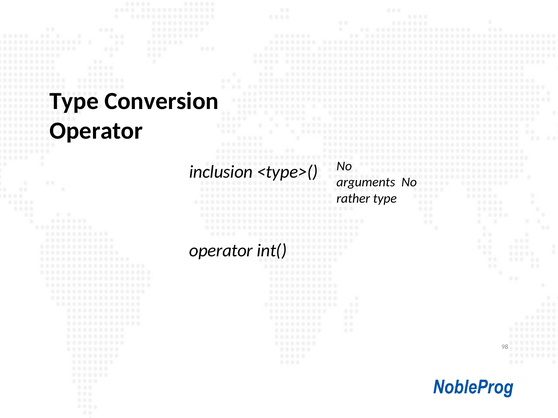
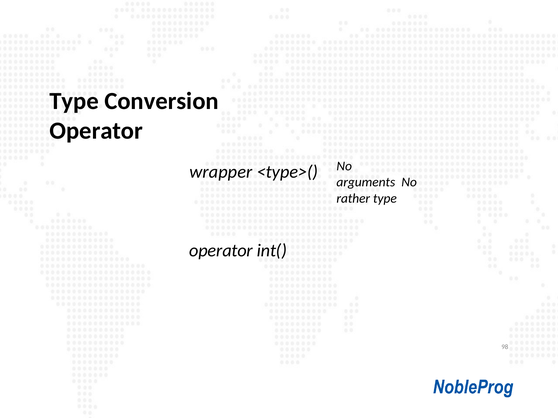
inclusion: inclusion -> wrapper (221, 172)
